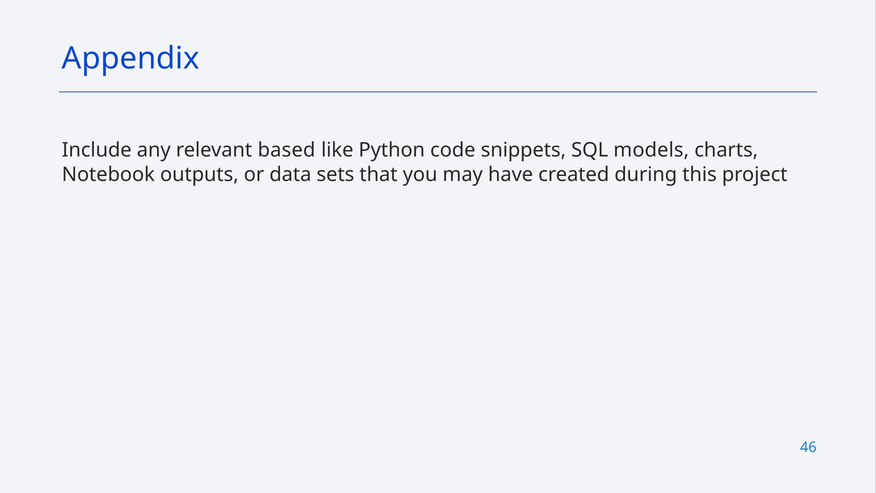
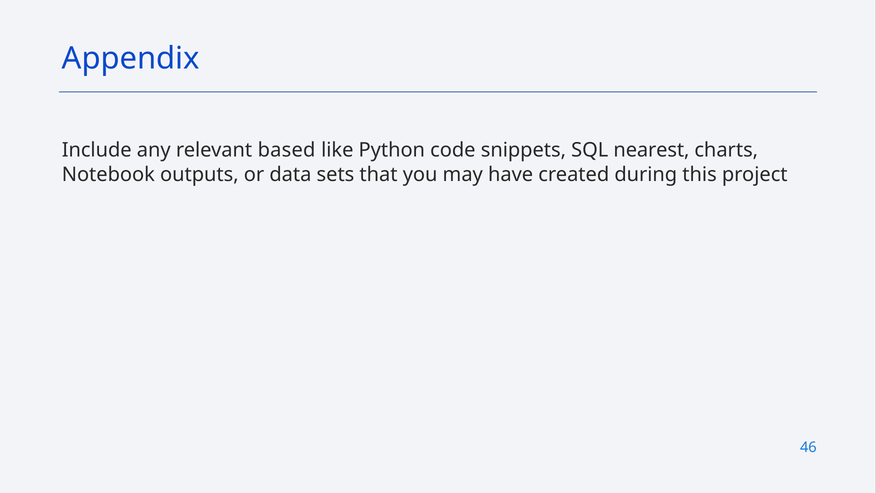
models: models -> nearest (651, 150)
